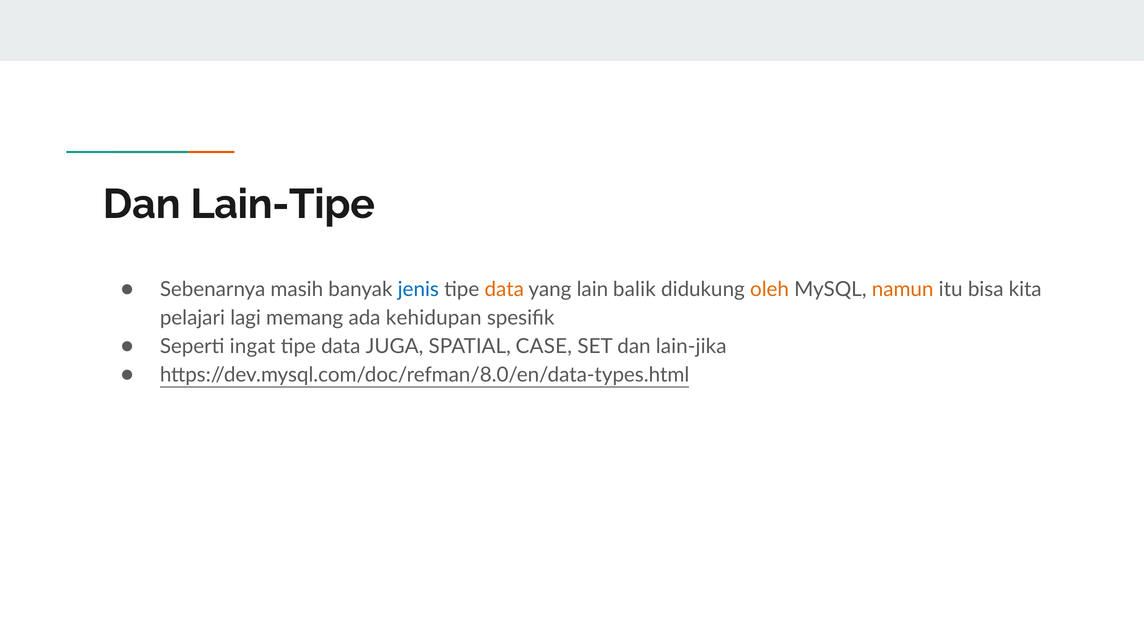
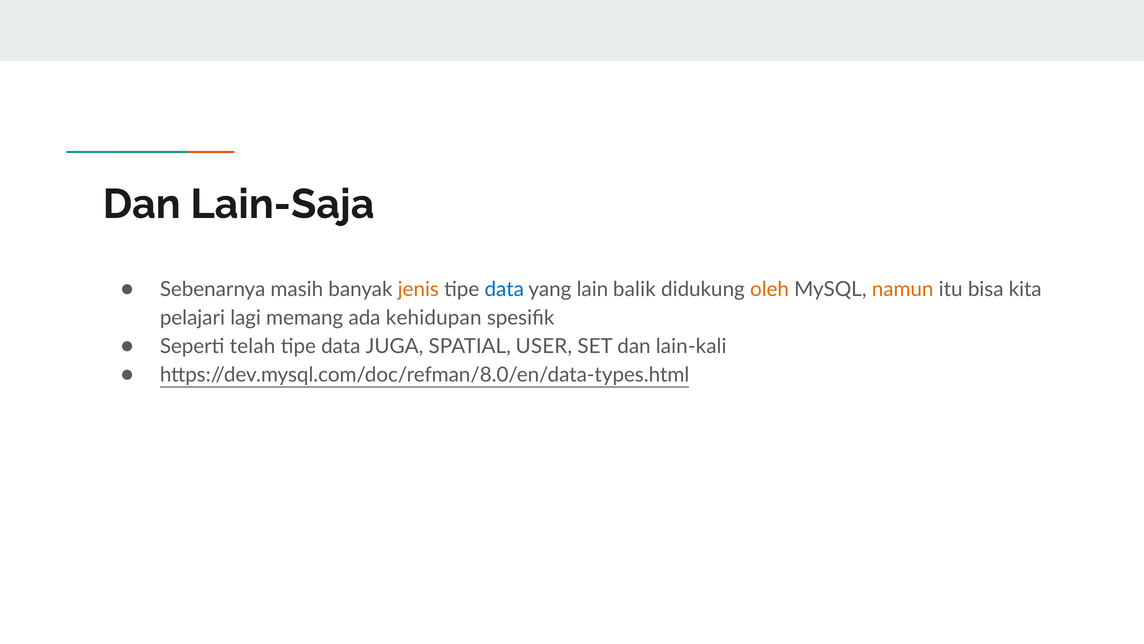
Lain-Tipe: Lain-Tipe -> Lain-Saja (282, 204)
jenis colour: blue -> orange (418, 289)
data colour: orange -> blue (504, 289)
ingat: ingat -> telah (253, 346)
CASE: CASE -> USER (544, 346)
lain-jika: lain-jika -> lain-kali (691, 346)
